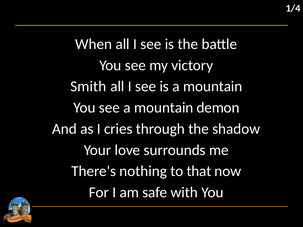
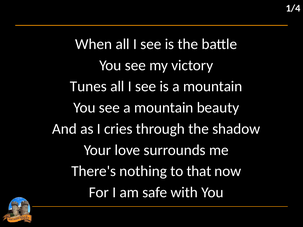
Smith: Smith -> Tunes (88, 87)
demon: demon -> beauty (218, 108)
